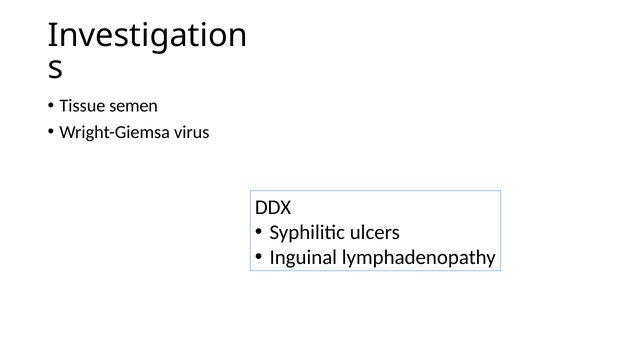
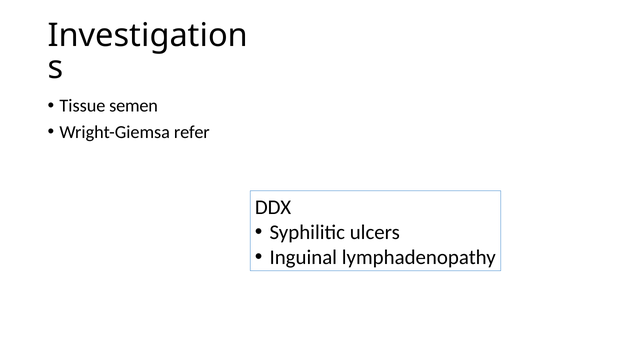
virus: virus -> refer (192, 132)
